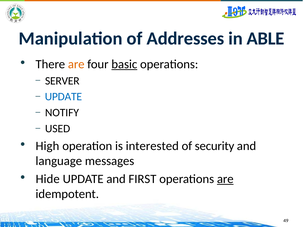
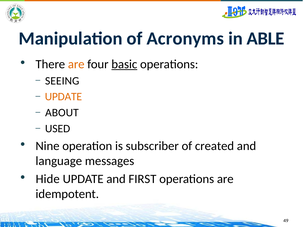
Addresses: Addresses -> Acronyms (185, 39)
SERVER: SERVER -> SEEING (62, 81)
UPDATE colour: blue -> orange (63, 97)
NOTIFY: NOTIFY -> ABOUT (62, 113)
High: High -> Nine (48, 146)
interested: interested -> subscriber (152, 146)
security: security -> created (214, 146)
are underline: present -> none (225, 179)
